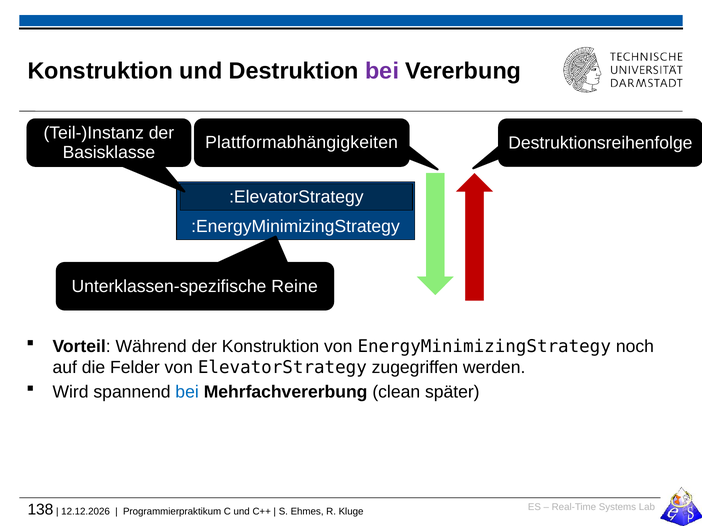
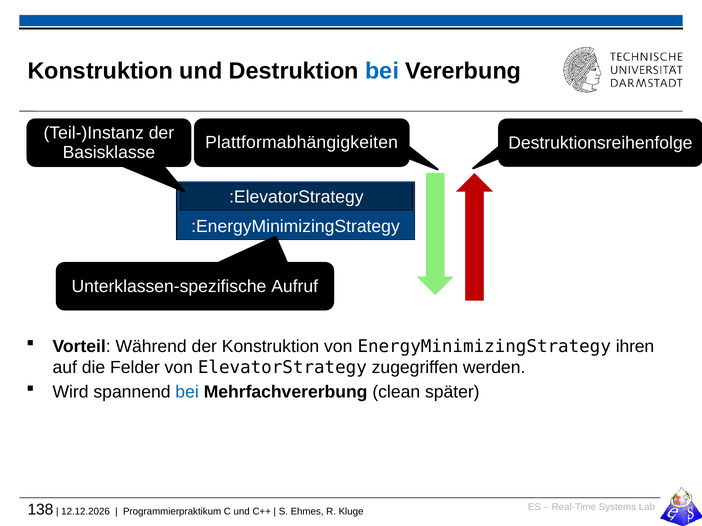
bei colour: purple -> blue (382, 71)
Reine: Reine -> Aufruf (295, 287)
noch: noch -> ihren (635, 347)
